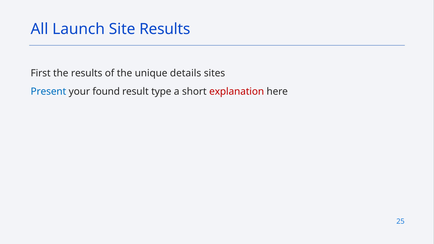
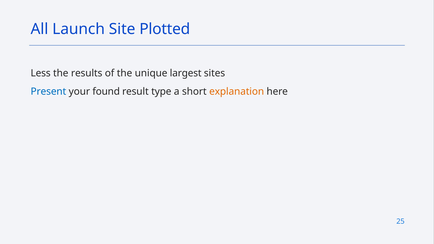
Site Results: Results -> Plotted (165, 29)
First: First -> Less (41, 73)
details: details -> largest (186, 73)
explanation colour: red -> orange (237, 91)
